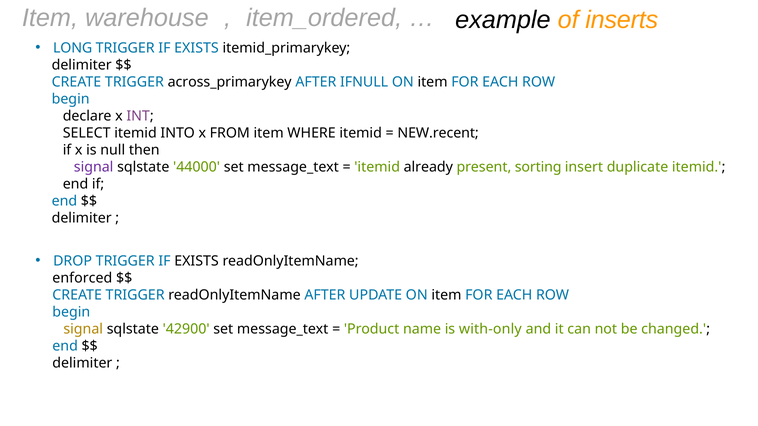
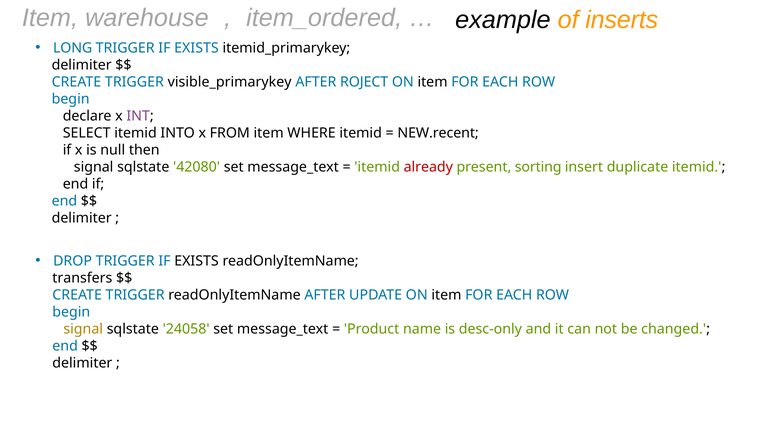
across_primarykey: across_primarykey -> visible_primarykey (230, 82)
IFNULL: IFNULL -> ROJECT (364, 82)
signal colour: purple -> black (94, 167)
44000: 44000 -> 42080 (197, 167)
already colour: black -> red (428, 167)
enforced: enforced -> transfers (82, 278)
42900: 42900 -> 24058 (186, 330)
with-only: with-only -> desc-only (490, 330)
